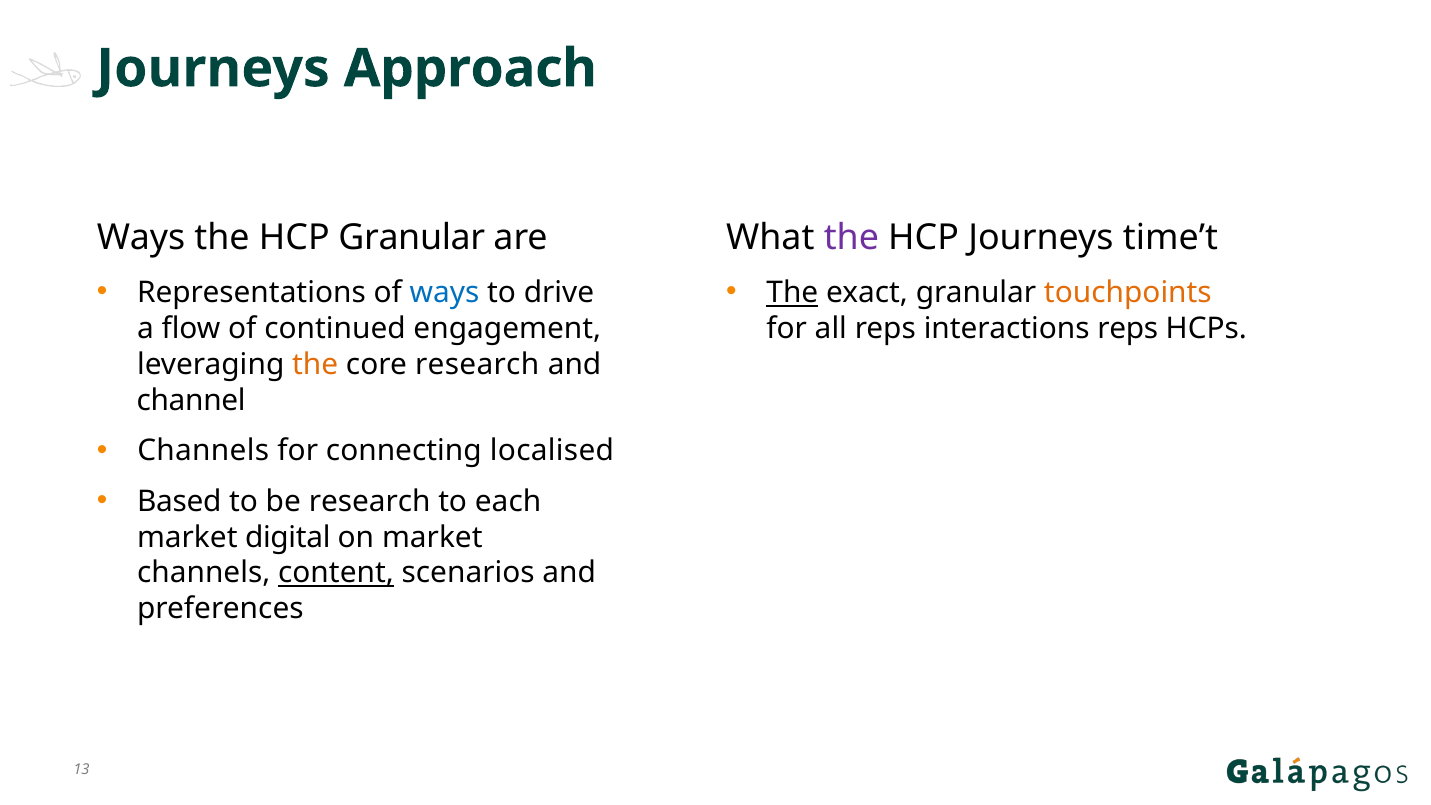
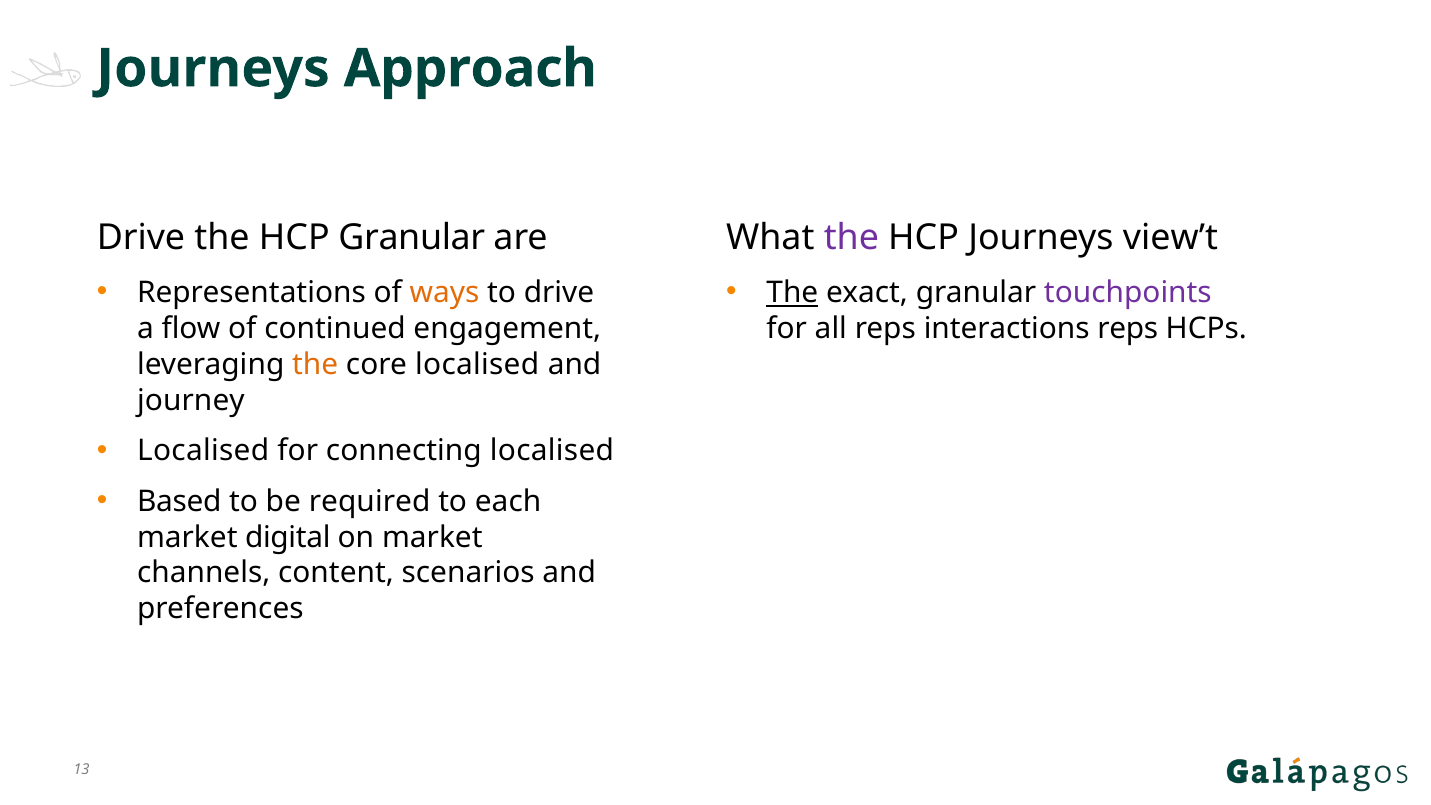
Ways: Ways -> Drive (141, 237)
time’t: time’t -> view’t (1170, 237)
ways colour: blue -> orange (445, 293)
touchpoints colour: orange -> purple (1128, 293)
core research: research -> localised (477, 364)
channel: channel -> journey (191, 400)
Channels: Channels -> Localised (203, 451)
be research: research -> required (370, 502)
content underline: present -> none (336, 573)
